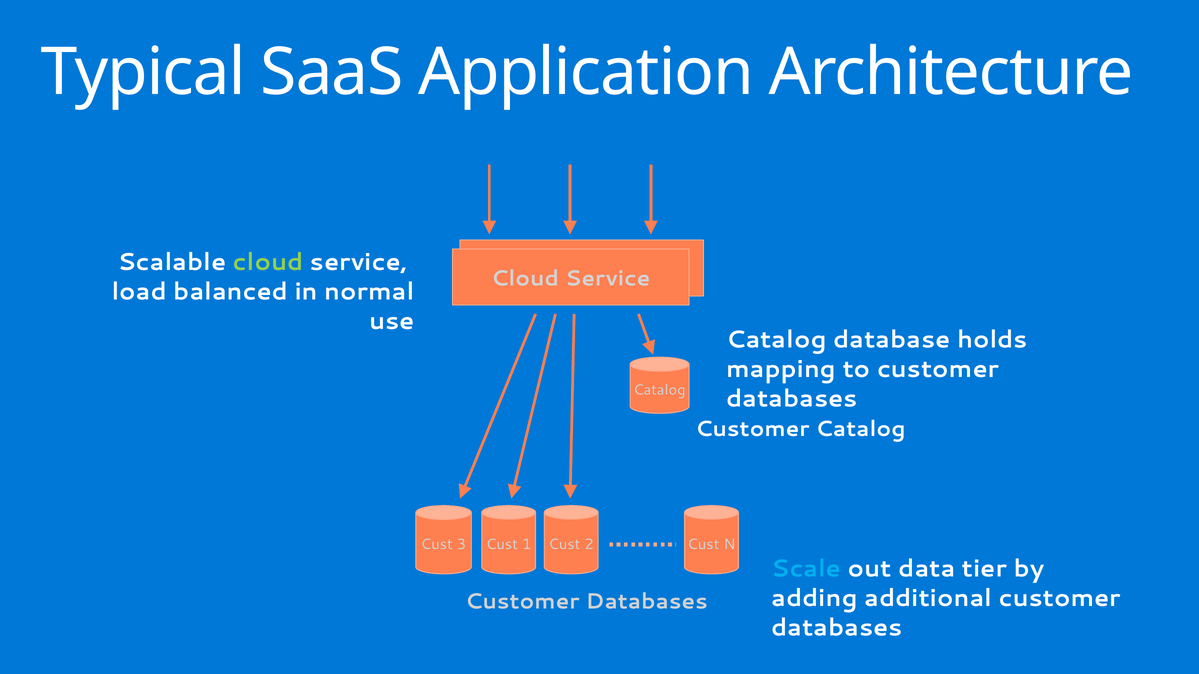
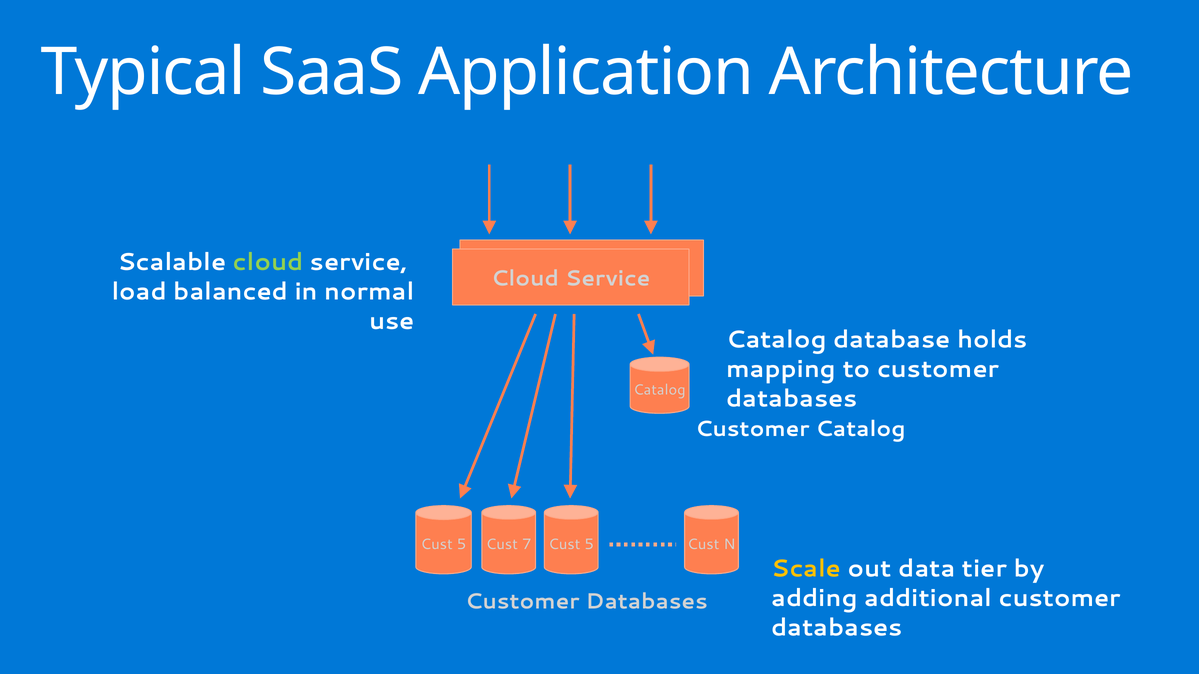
3: 3 -> 5 (462, 545)
1: 1 -> 7 (527, 544)
2: 2 -> 5 (589, 544)
Scale colour: light blue -> yellow (806, 569)
